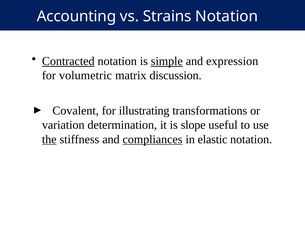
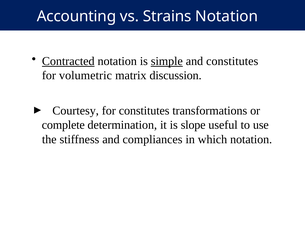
and expression: expression -> constitutes (232, 61)
Covalent: Covalent -> Courtesy (76, 110)
for illustrating: illustrating -> constitutes (144, 110)
variation: variation -> complete (63, 125)
the underline: present -> none (49, 139)
compliances underline: present -> none (153, 139)
elastic: elastic -> which (212, 139)
